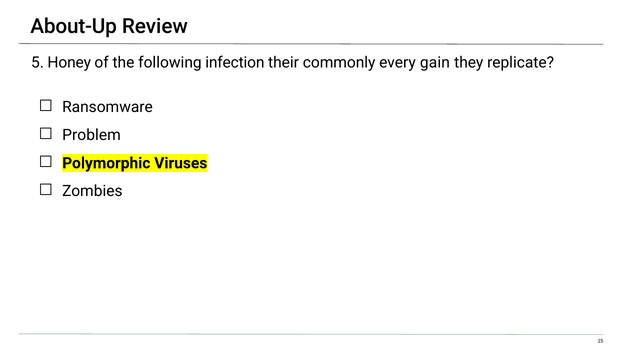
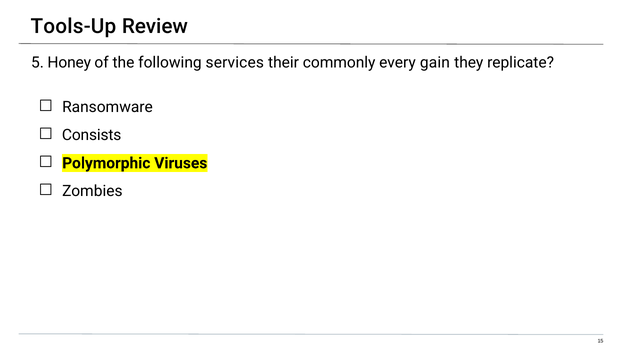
About-Up: About-Up -> Tools-Up (73, 26)
infection: infection -> services (235, 63)
Problem: Problem -> Consists (92, 135)
